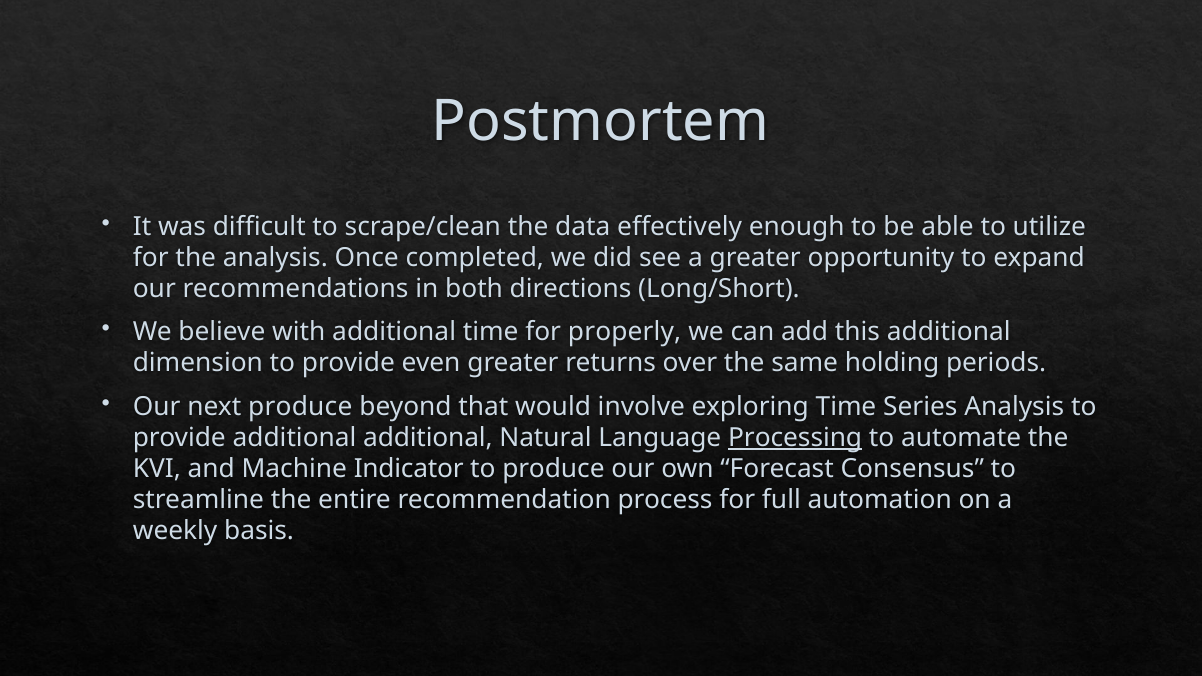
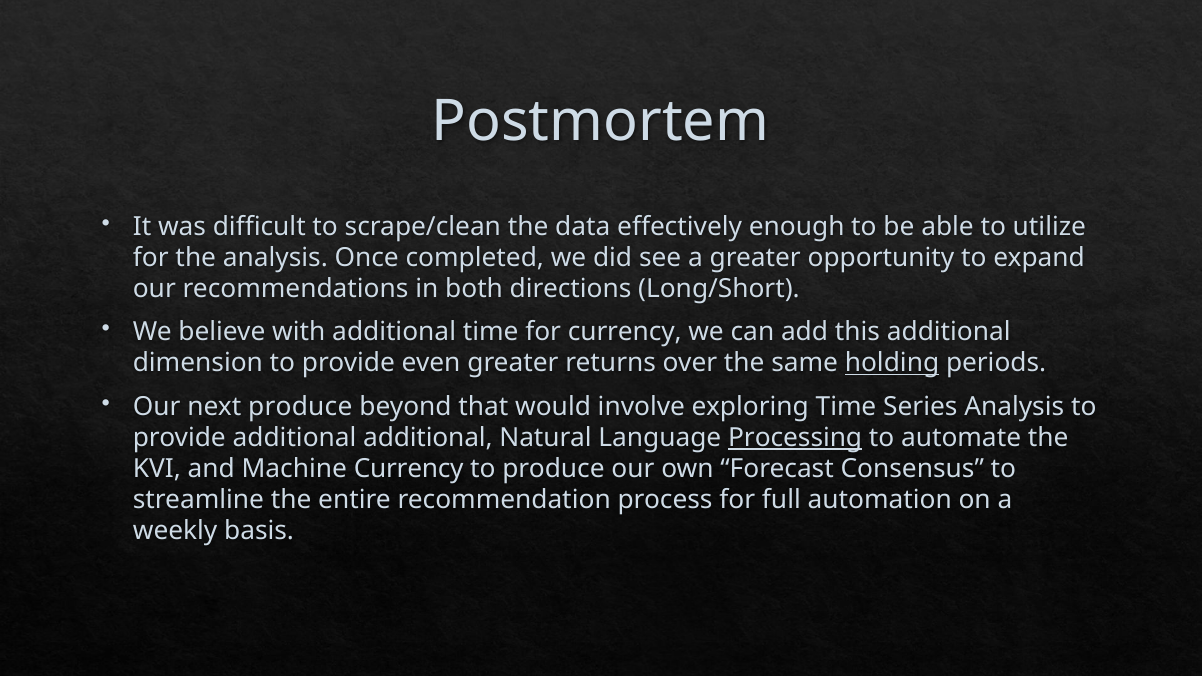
for properly: properly -> currency (625, 332)
holding underline: none -> present (892, 363)
Machine Indicator: Indicator -> Currency (409, 469)
